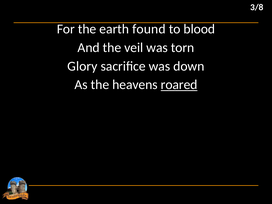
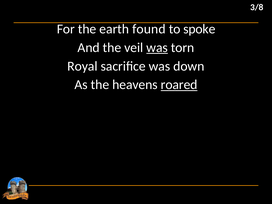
blood: blood -> spoke (199, 29)
was underline: none -> present (157, 48)
Glory: Glory -> Royal (82, 66)
